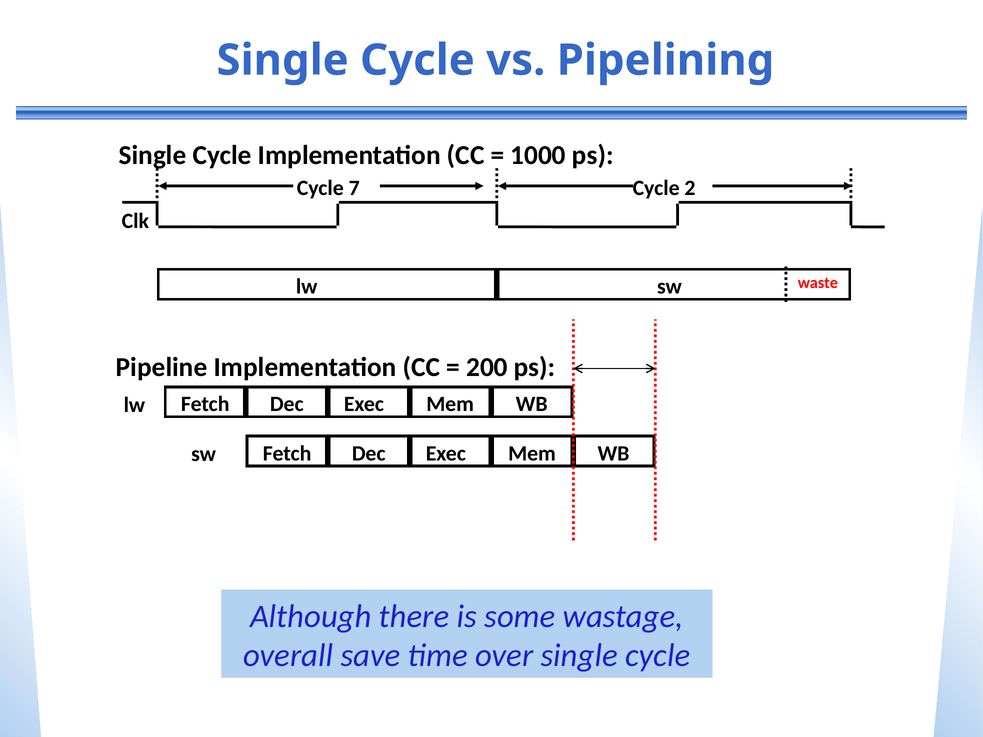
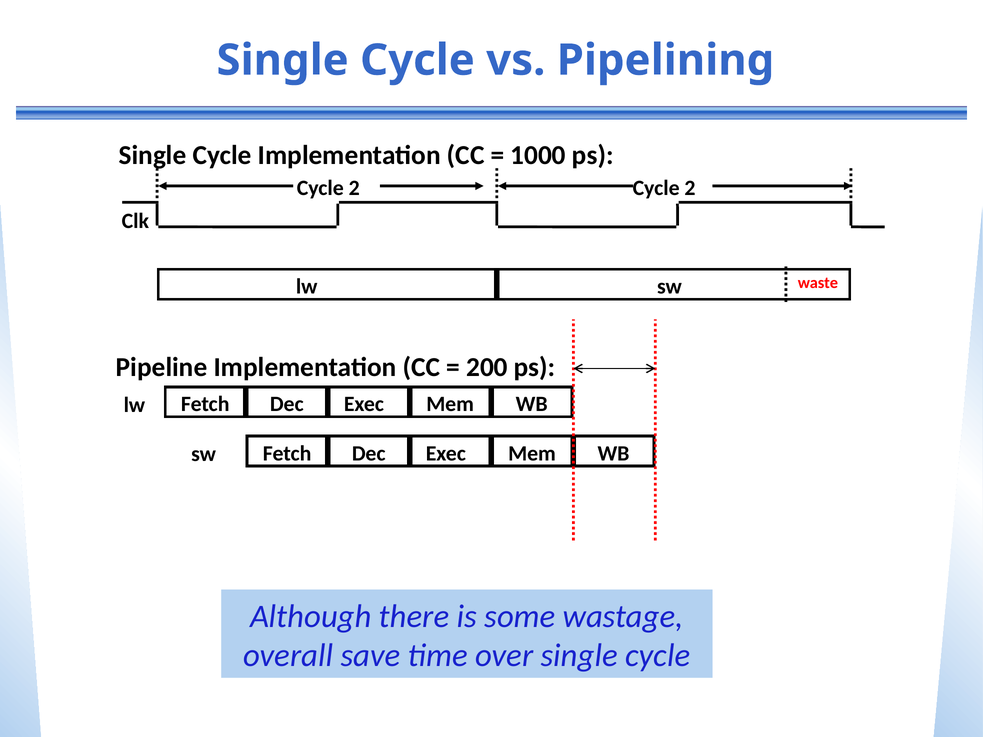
7: 7 -> 2 (354, 188)
